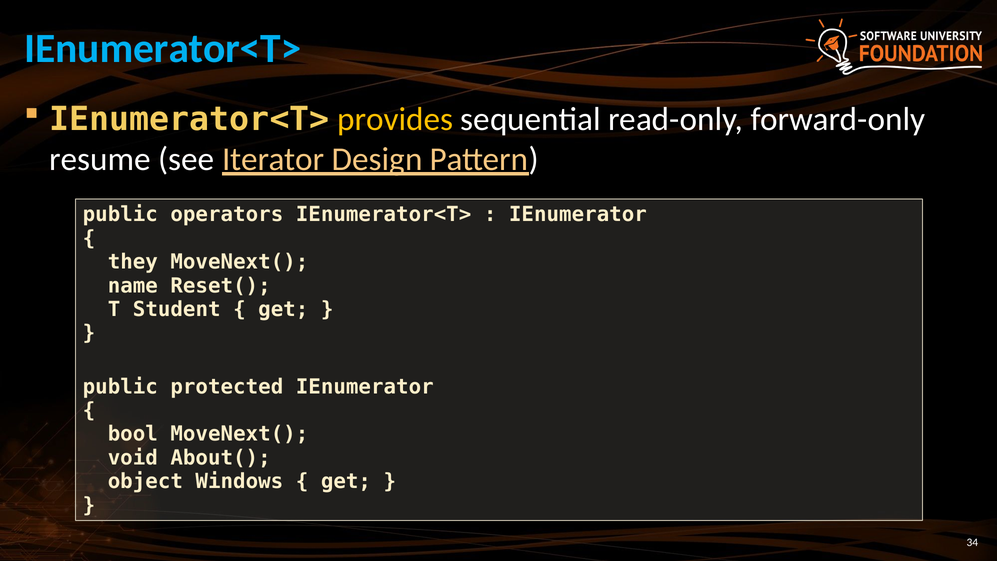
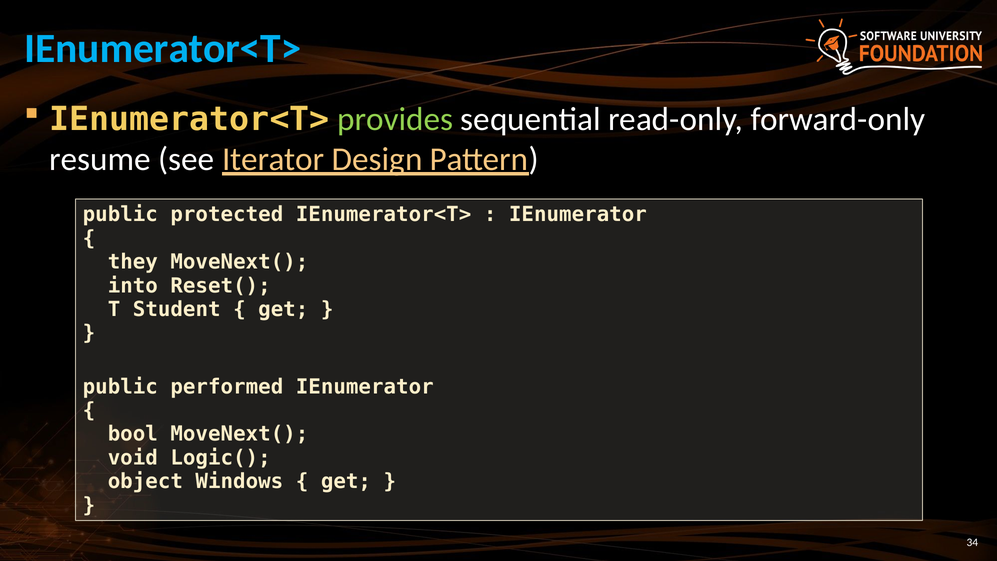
provides colour: yellow -> light green (395, 119)
operators: operators -> protected (227, 215)
name: name -> into (133, 286)
protected: protected -> performed (227, 387)
About(: About( -> Logic( (221, 458)
